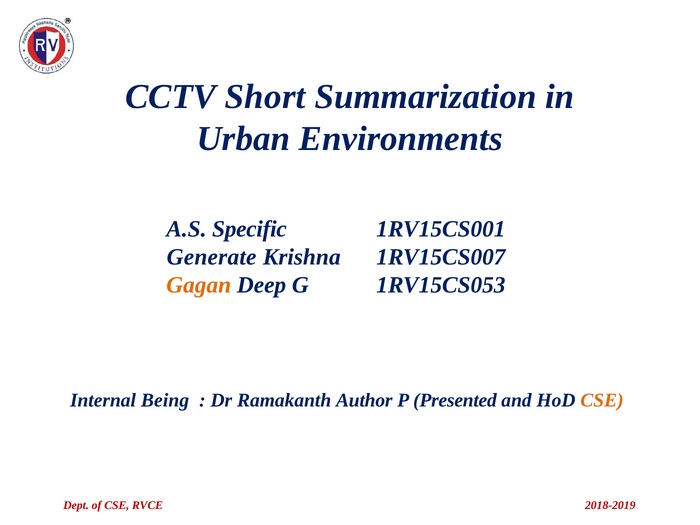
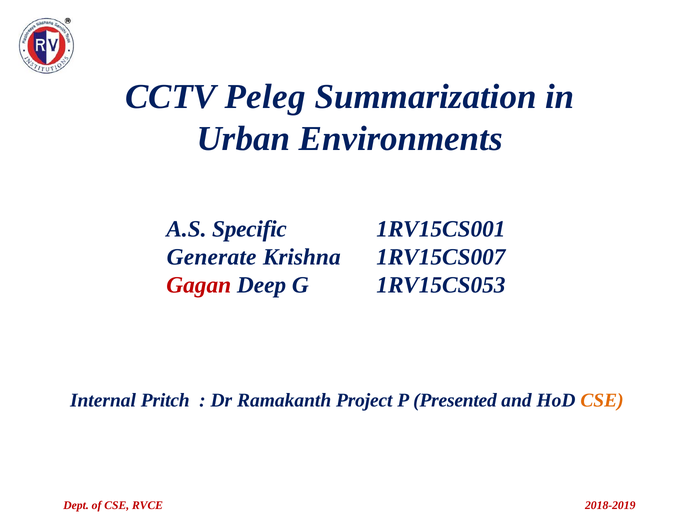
Short: Short -> Peleg (265, 96)
Gagan colour: orange -> red (199, 285)
Being: Being -> Pritch (165, 400)
Author: Author -> Project (364, 400)
